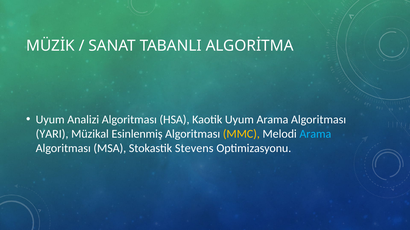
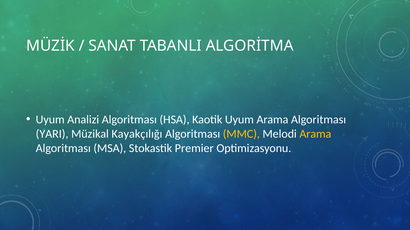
Esinlenmiş: Esinlenmiş -> Kayakçılığı (137, 134)
Arama colour: light blue -> yellow (315, 134)
Stevens: Stevens -> Premier (194, 149)
